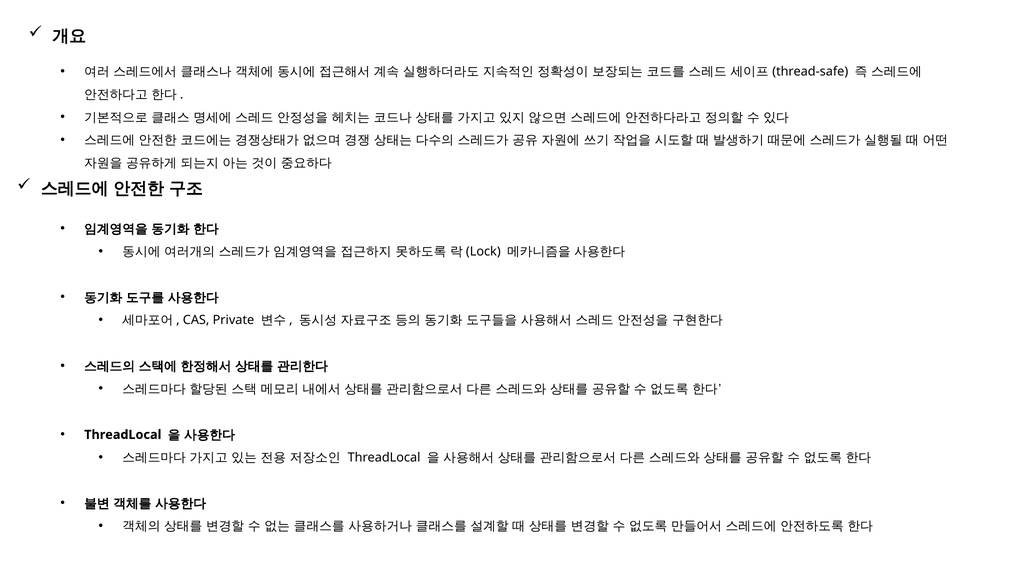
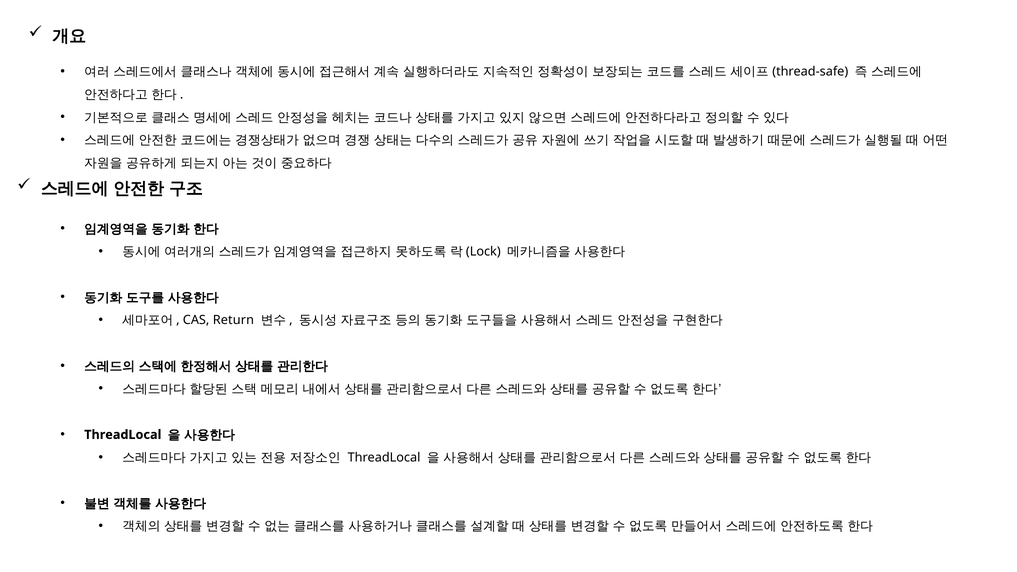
Private: Private -> Return (233, 320)
